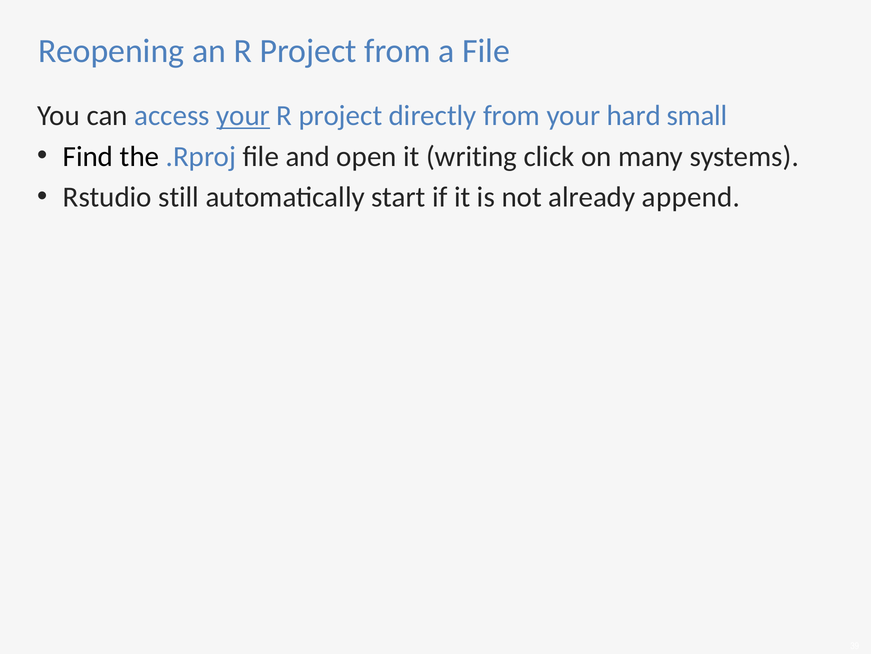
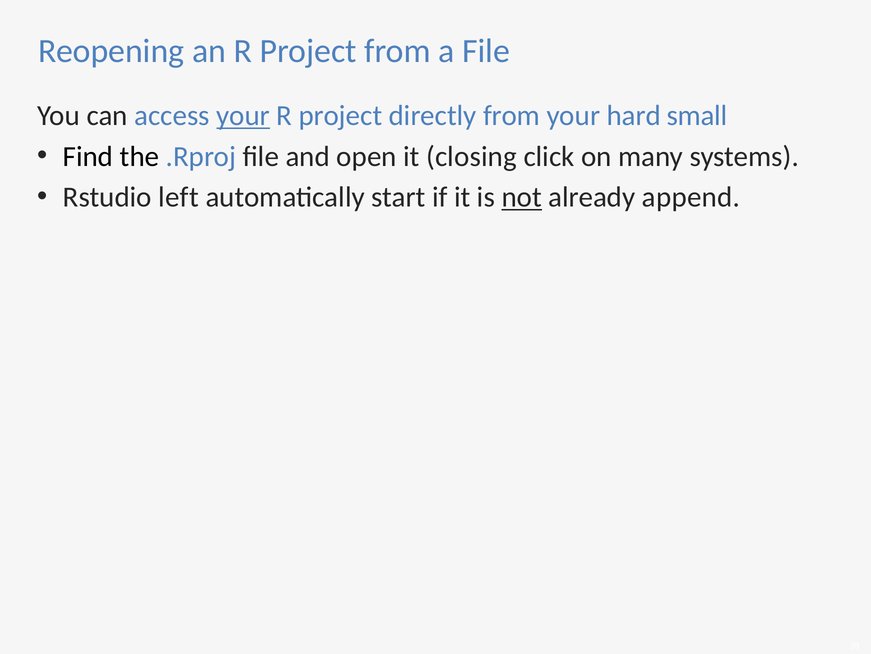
writing: writing -> closing (472, 156)
still: still -> left (179, 197)
not underline: none -> present (522, 197)
